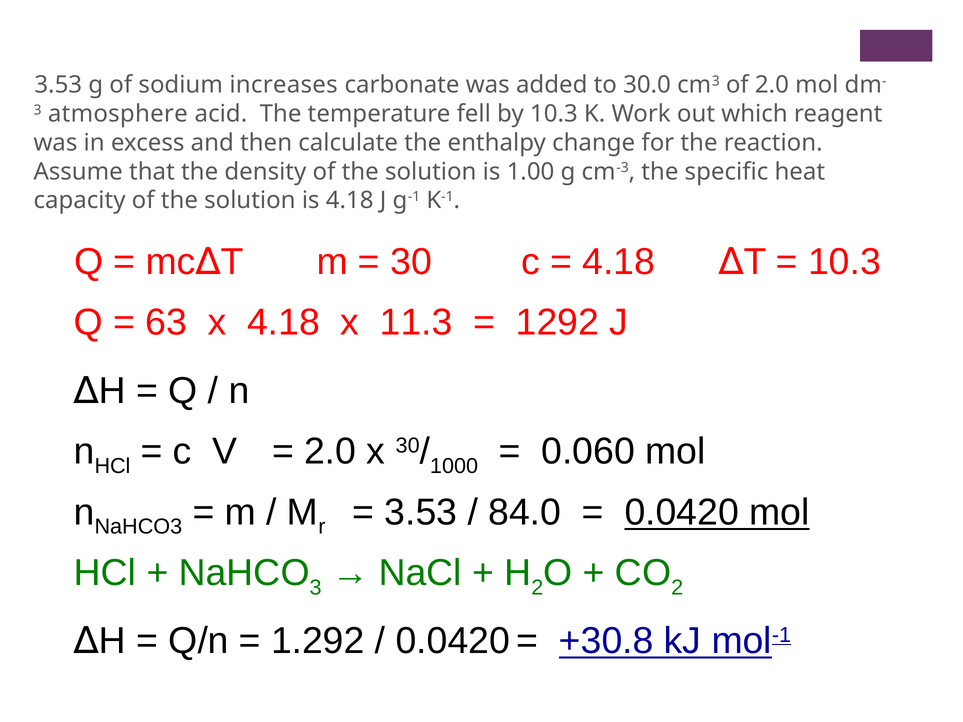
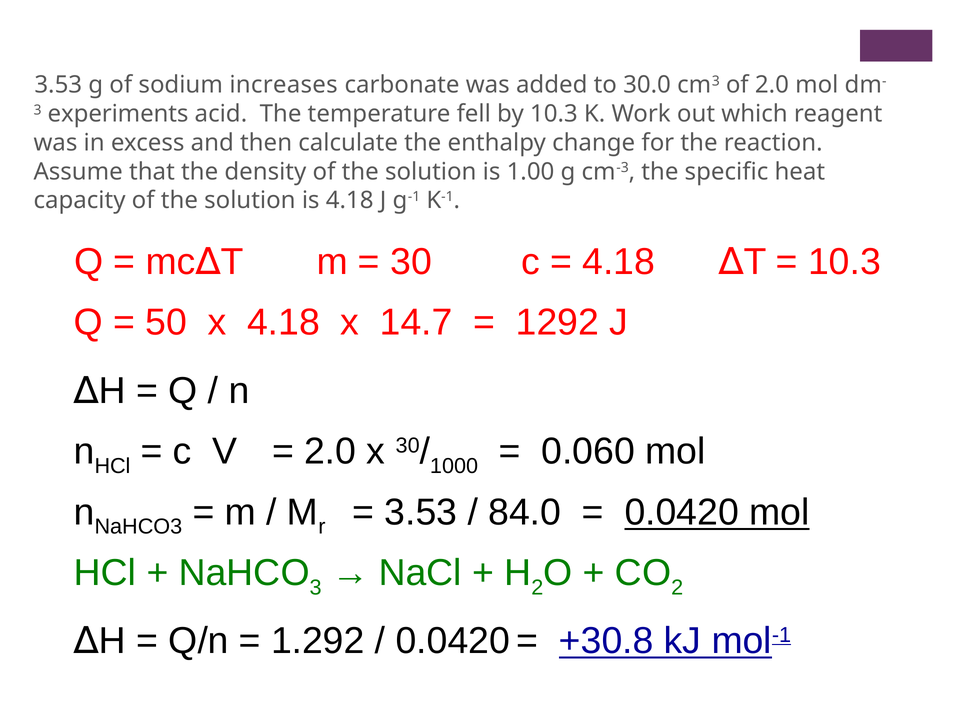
atmosphere: atmosphere -> experiments (118, 114)
63: 63 -> 50 (166, 323)
11.3: 11.3 -> 14.7 (416, 323)
